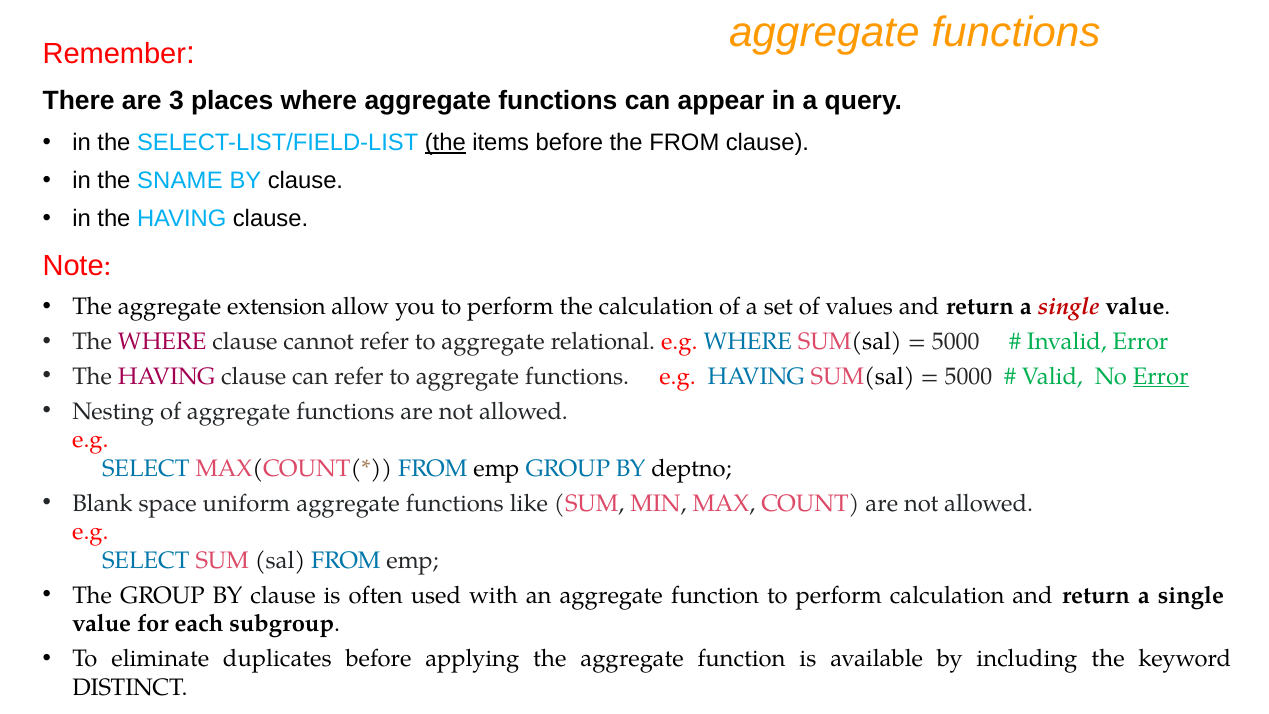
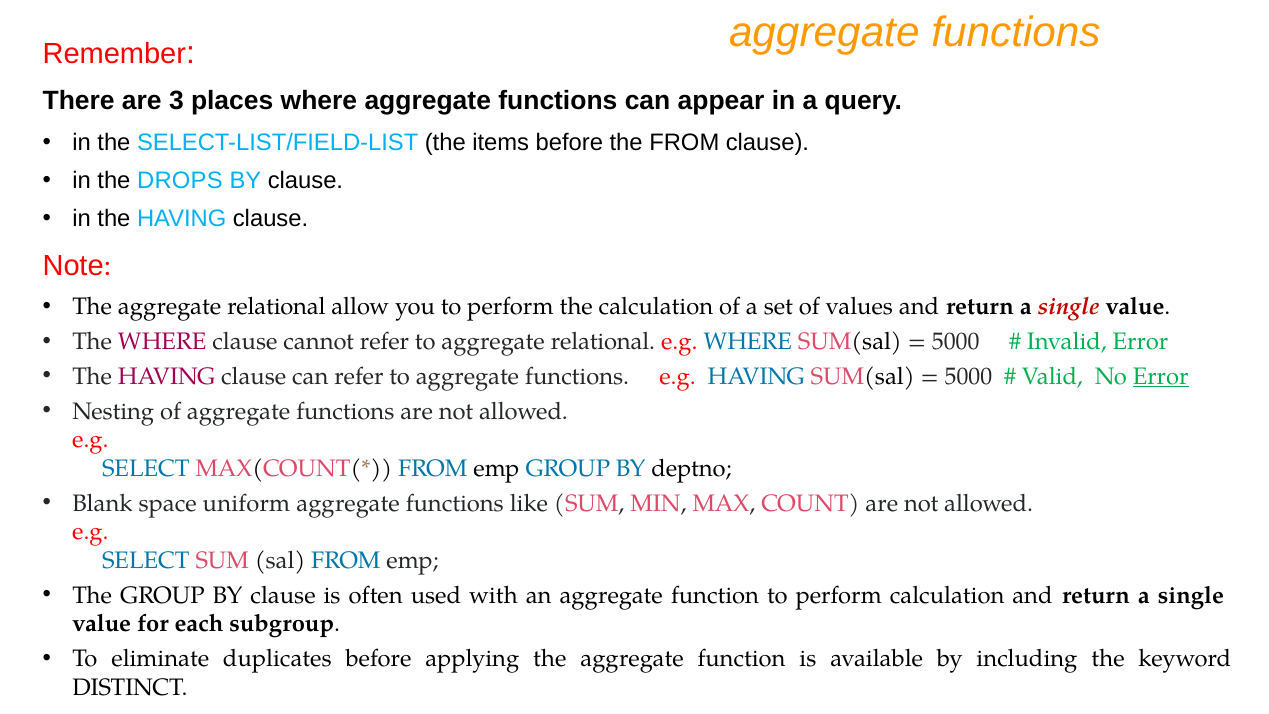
the underline: present -> none (445, 143)
SNAME: SNAME -> DROPS (180, 181)
The aggregate extension: extension -> relational (276, 306)
